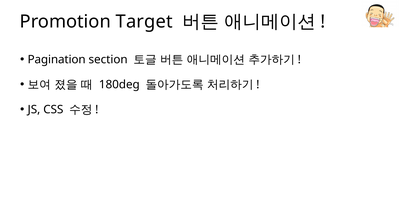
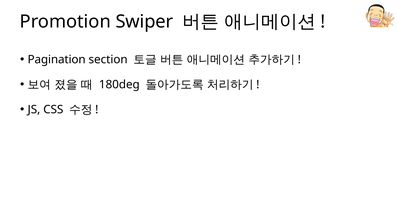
Target: Target -> Swiper (144, 22)
